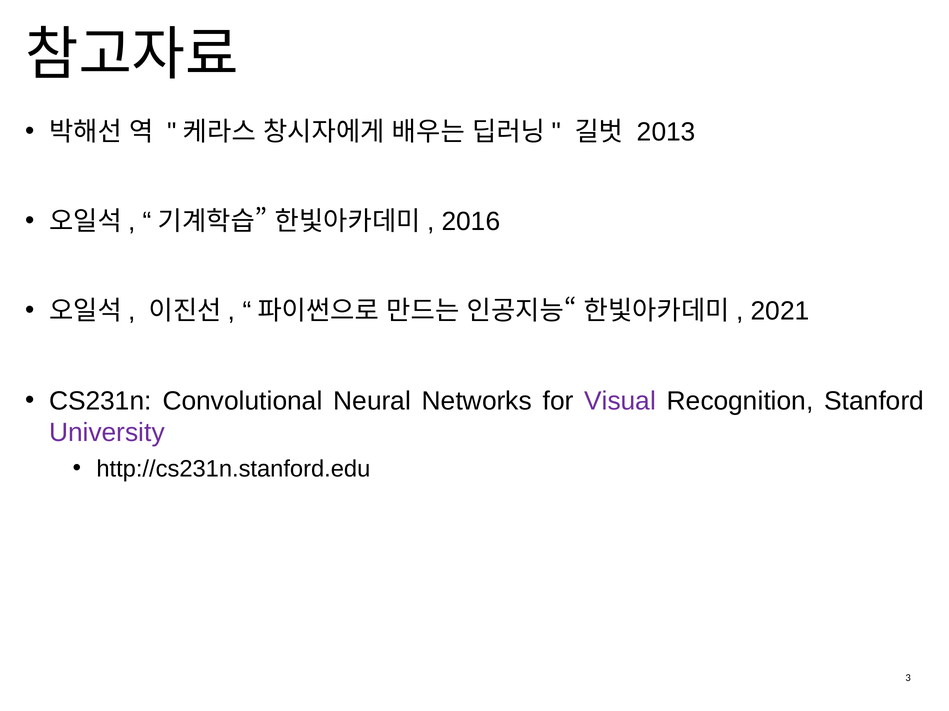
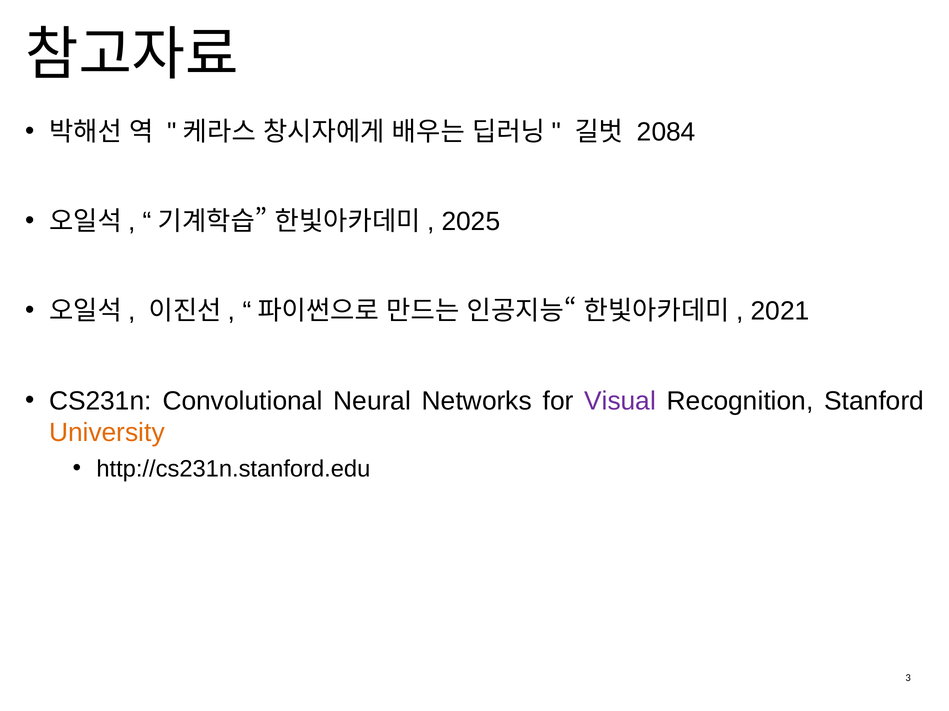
2013: 2013 -> 2084 (666, 132)
2016: 2016 -> 2025 (471, 222)
University colour: purple -> orange (107, 433)
